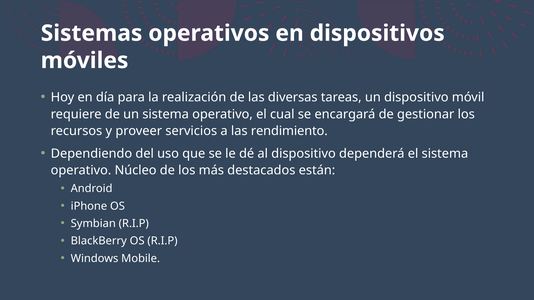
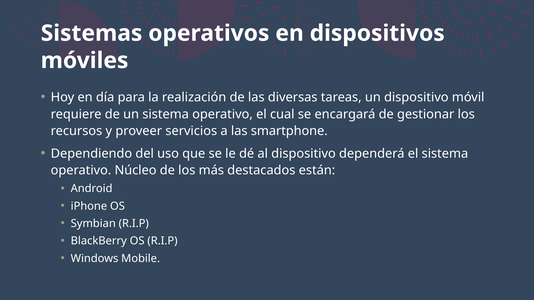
rendimiento: rendimiento -> smartphone (289, 131)
